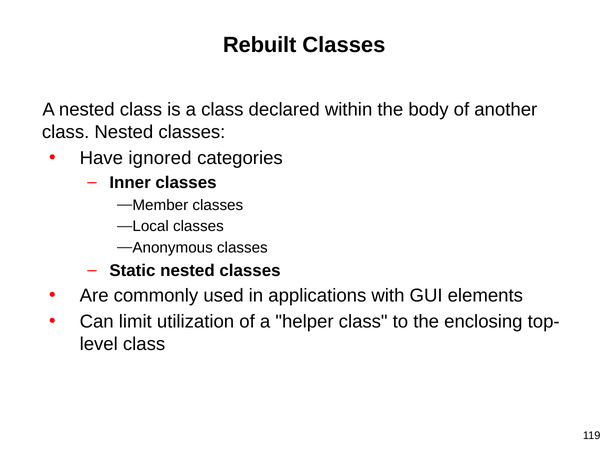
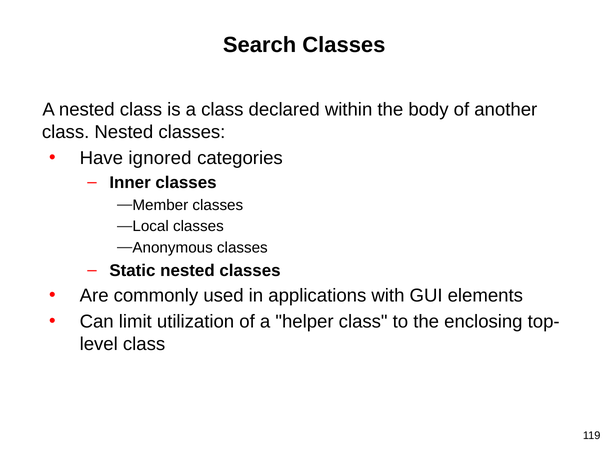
Rebuilt: Rebuilt -> Search (260, 45)
